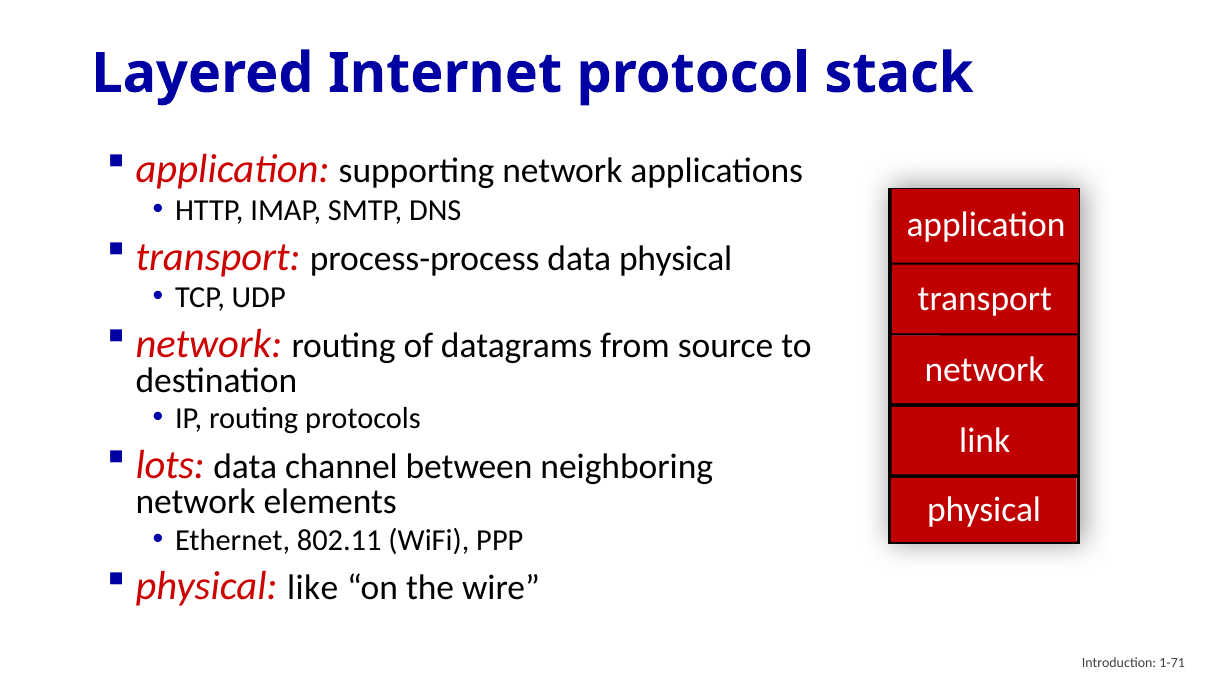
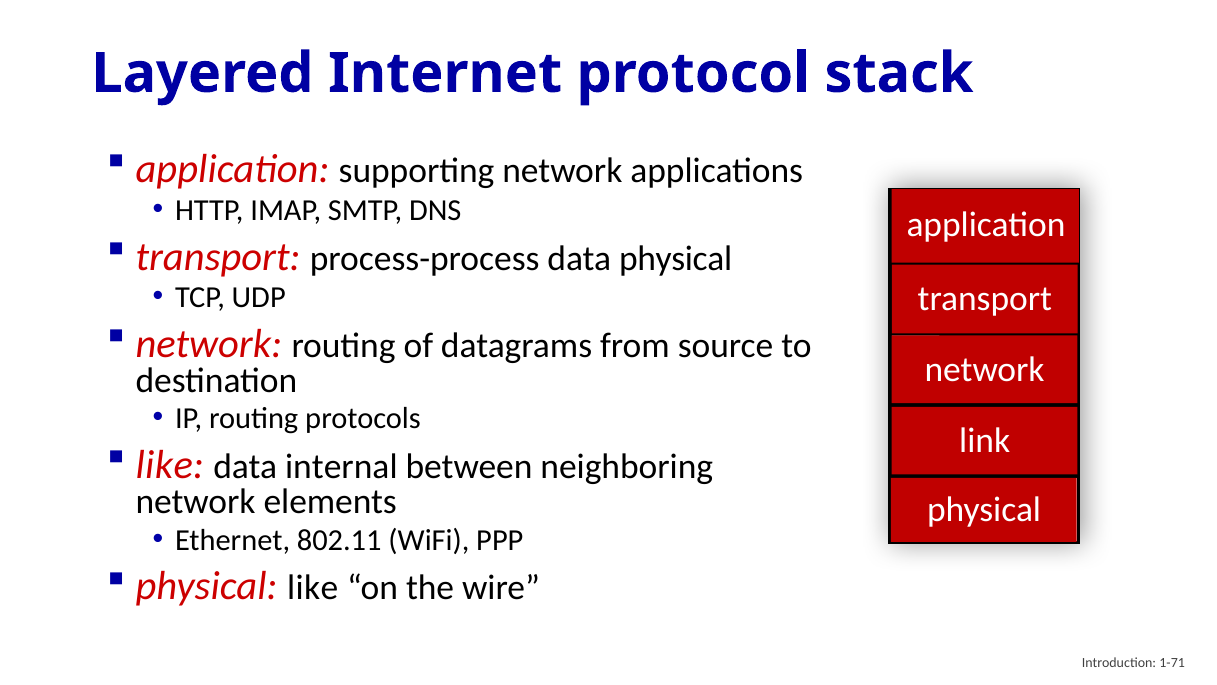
lots: lots -> like (170, 465)
channel: channel -> internal (341, 467)
